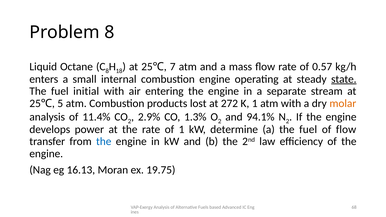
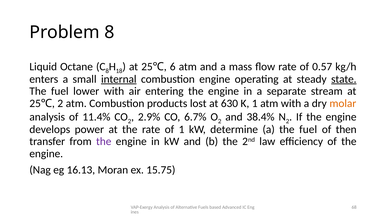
7: 7 -> 6 (173, 67)
internal underline: none -> present (119, 79)
initial: initial -> lower (86, 91)
5: 5 -> 2 (60, 103)
272: 272 -> 630 (229, 103)
1.3%: 1.3% -> 6.7% (195, 117)
94.1%: 94.1% -> 38.4% (261, 117)
of flow: flow -> then (346, 129)
the colour: blue -> purple (104, 142)
19.75: 19.75 -> 15.75 (161, 170)
